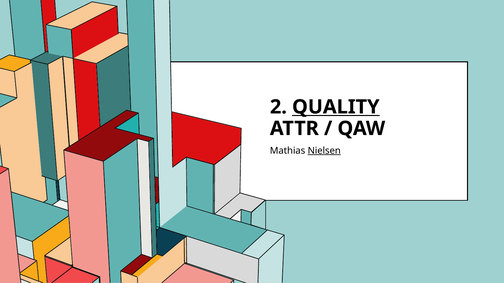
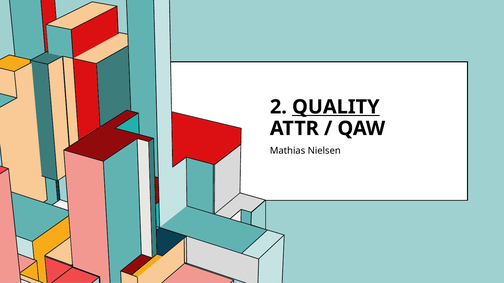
Nielsen underline: present -> none (324, 151)
